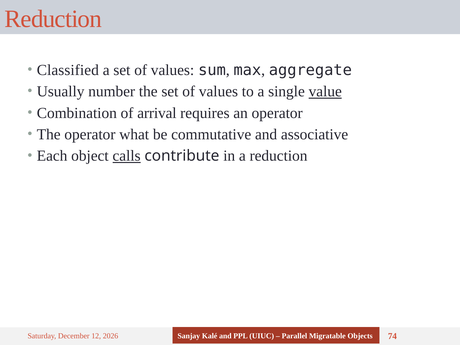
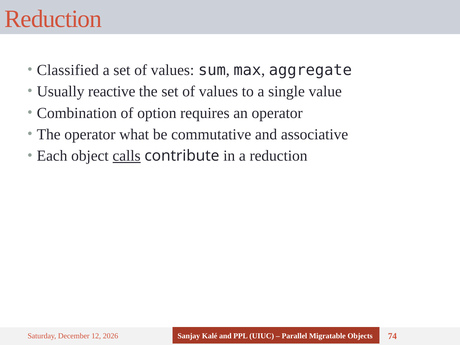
number: number -> reactive (112, 92)
value underline: present -> none (325, 92)
arrival: arrival -> option (157, 113)
